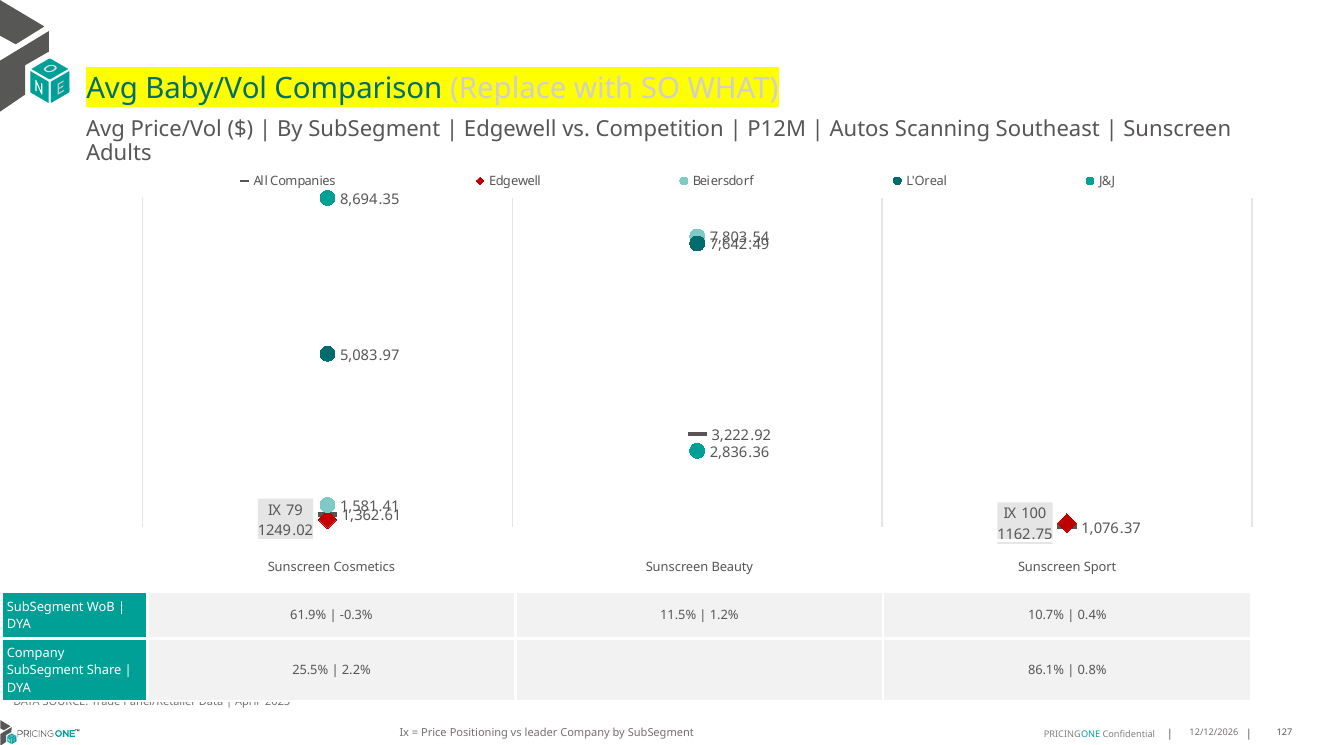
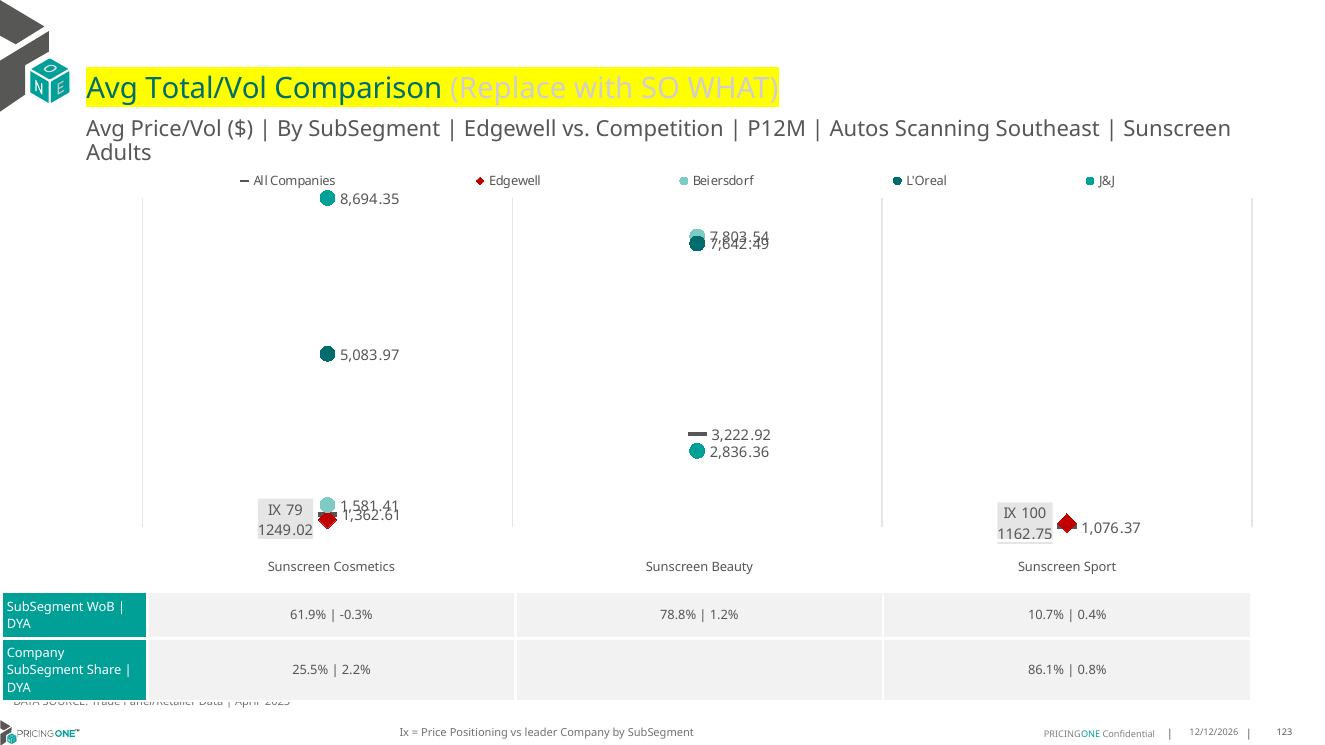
Baby/Vol: Baby/Vol -> Total/Vol (206, 89)
11.5%: 11.5% -> 78.8% (678, 616)
127: 127 -> 123 (1284, 733)
